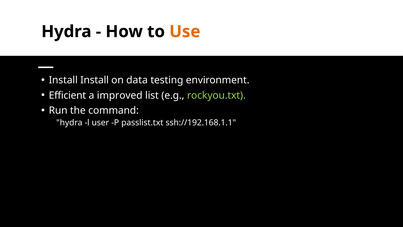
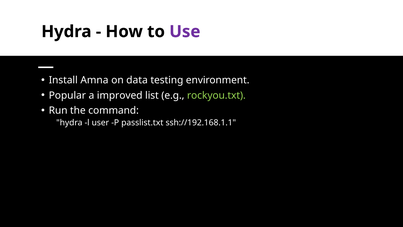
Use colour: orange -> purple (185, 32)
Install Install: Install -> Amna (94, 80)
Efficient: Efficient -> Popular (67, 95)
